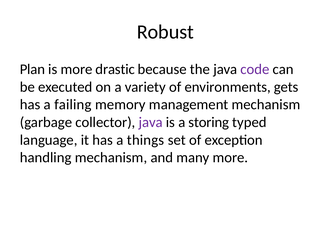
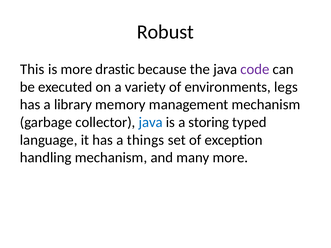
Plan: Plan -> This (32, 69)
gets: gets -> legs (286, 87)
failing: failing -> library (73, 105)
java colour: purple -> blue (151, 122)
